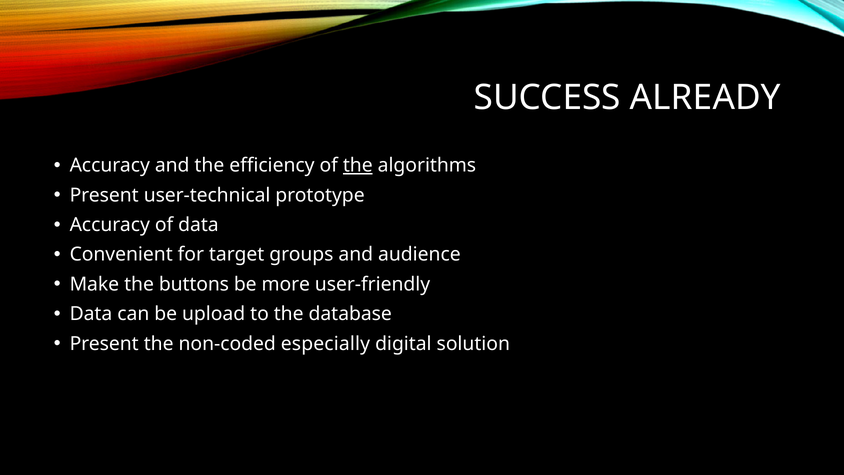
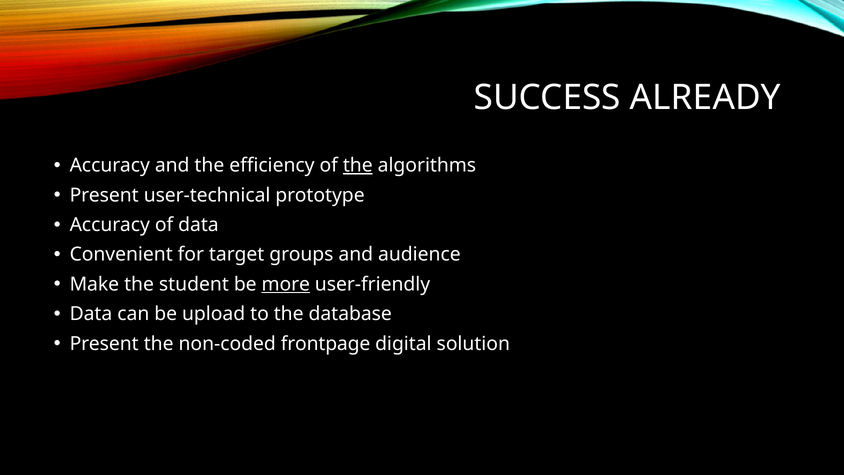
buttons: buttons -> student (194, 284)
more underline: none -> present (286, 284)
especially: especially -> frontpage (326, 343)
